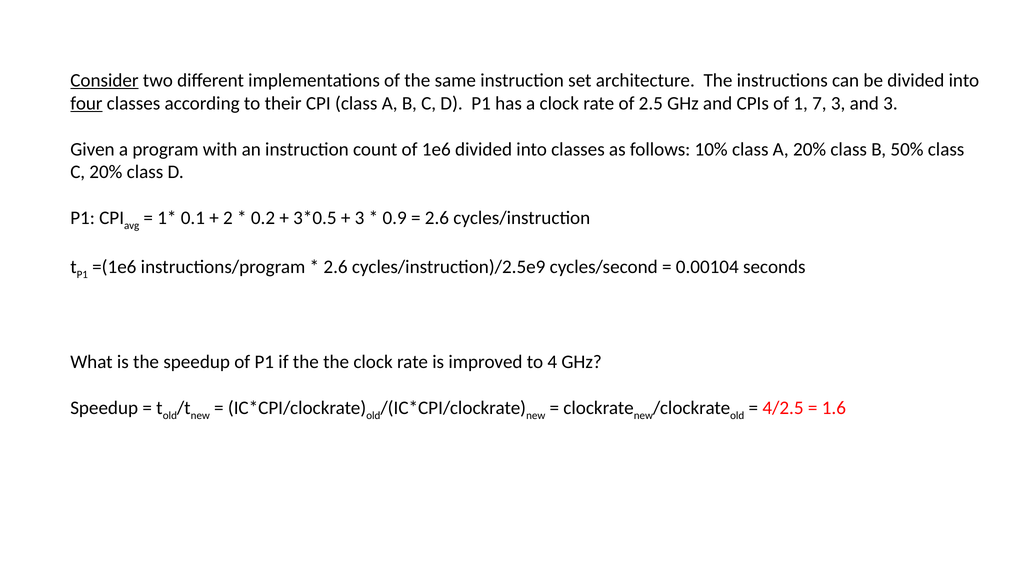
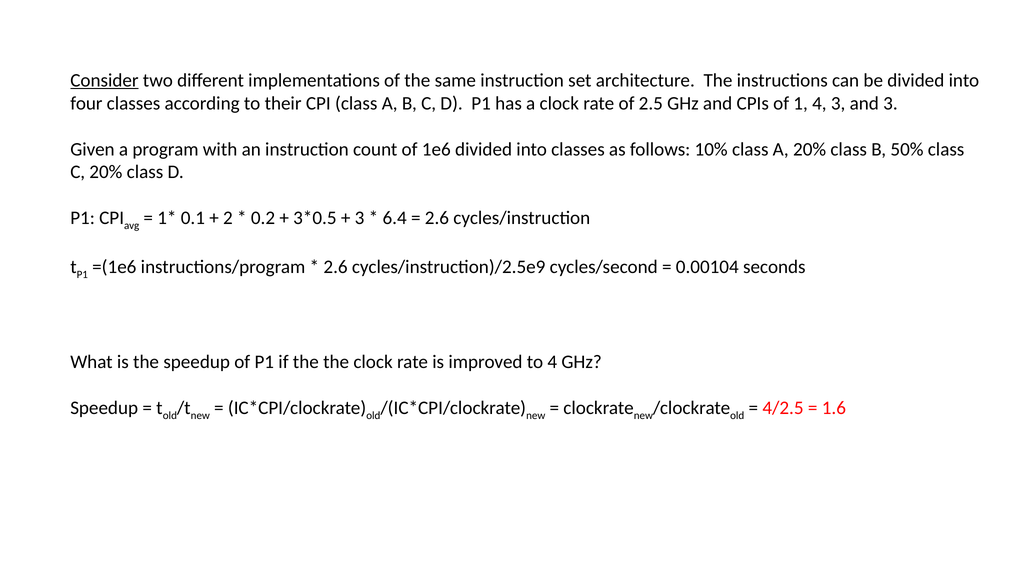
four underline: present -> none (86, 103)
1 7: 7 -> 4 (819, 103)
0.9: 0.9 -> 6.4 (395, 218)
